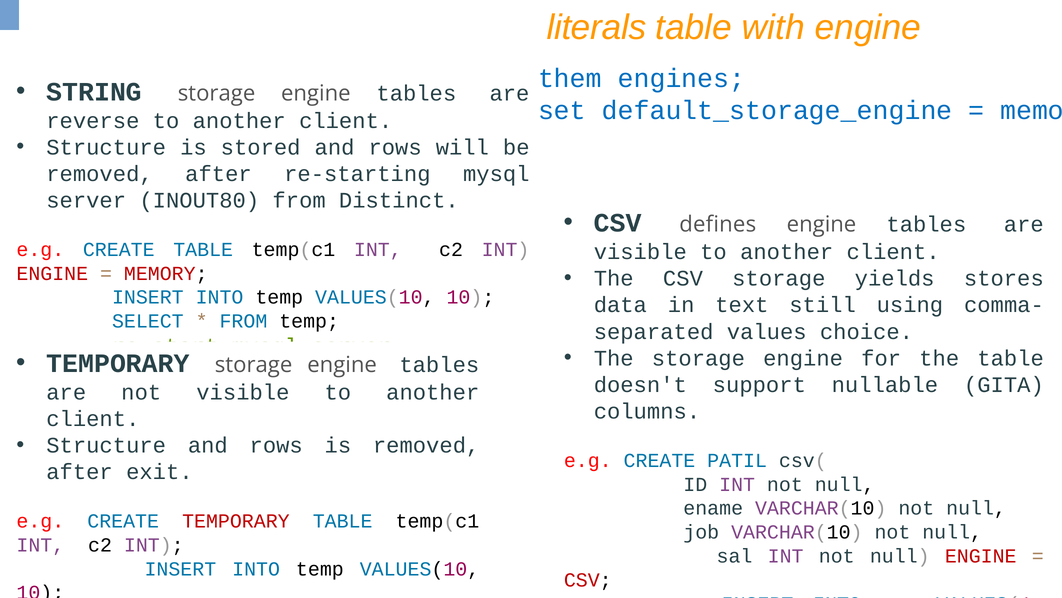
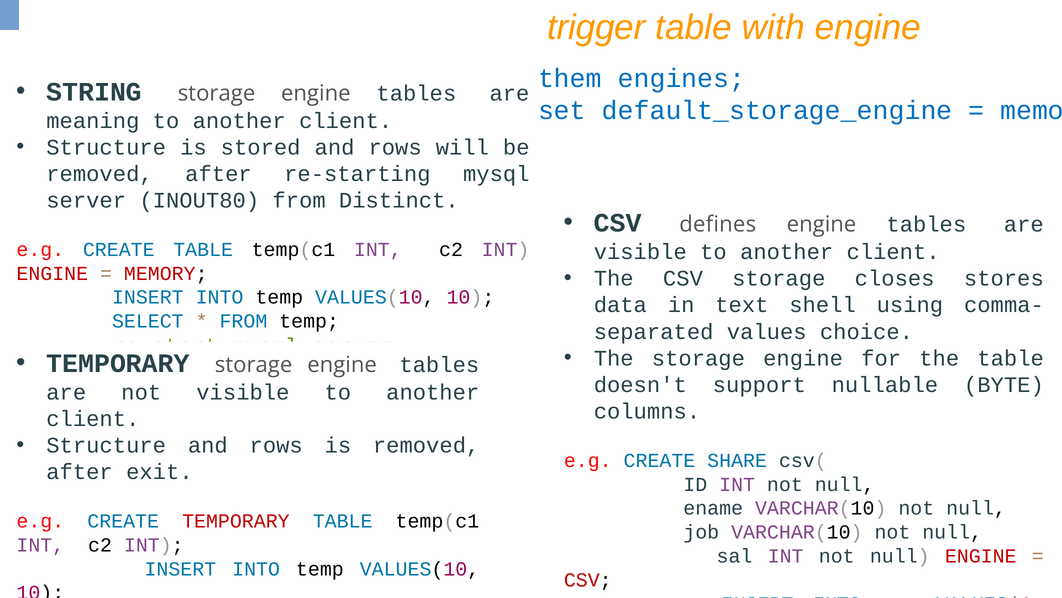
literals: literals -> trigger (596, 28)
reverse: reverse -> meaning (93, 121)
yields: yields -> closes (895, 278)
still: still -> shell (823, 305)
GITA: GITA -> BYTE (1004, 385)
PATIL: PATIL -> SHARE (737, 460)
